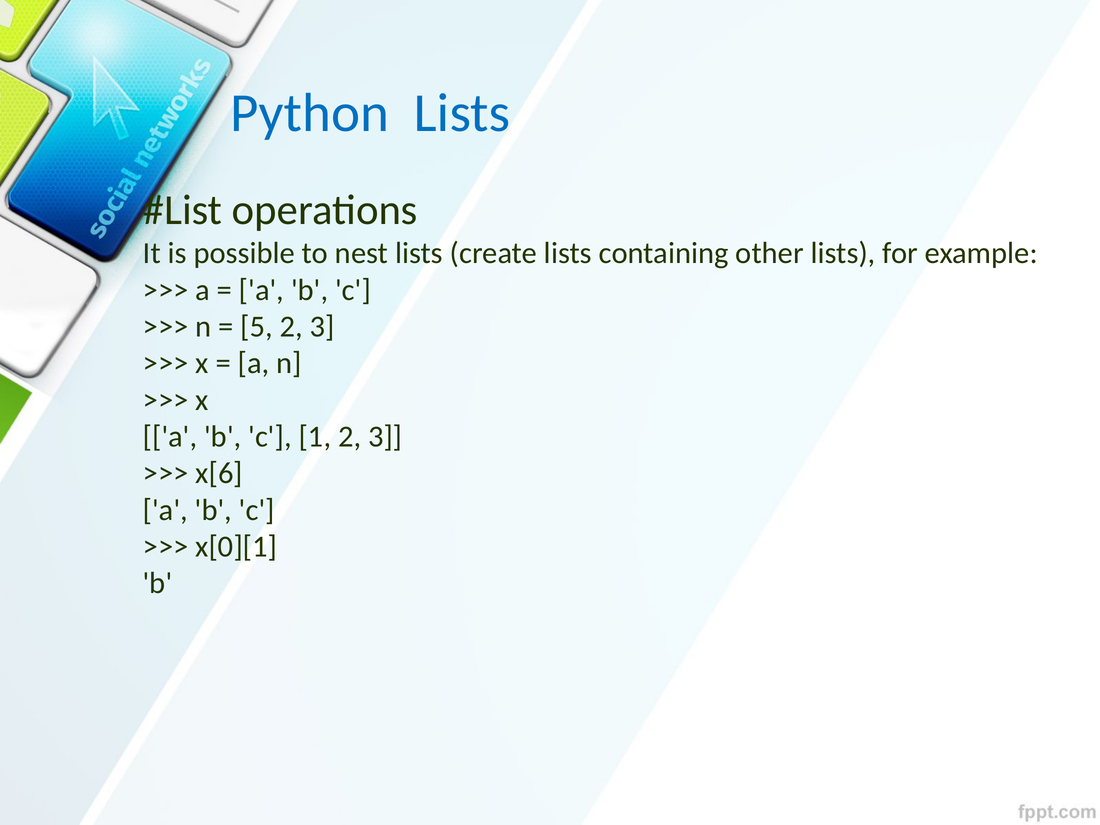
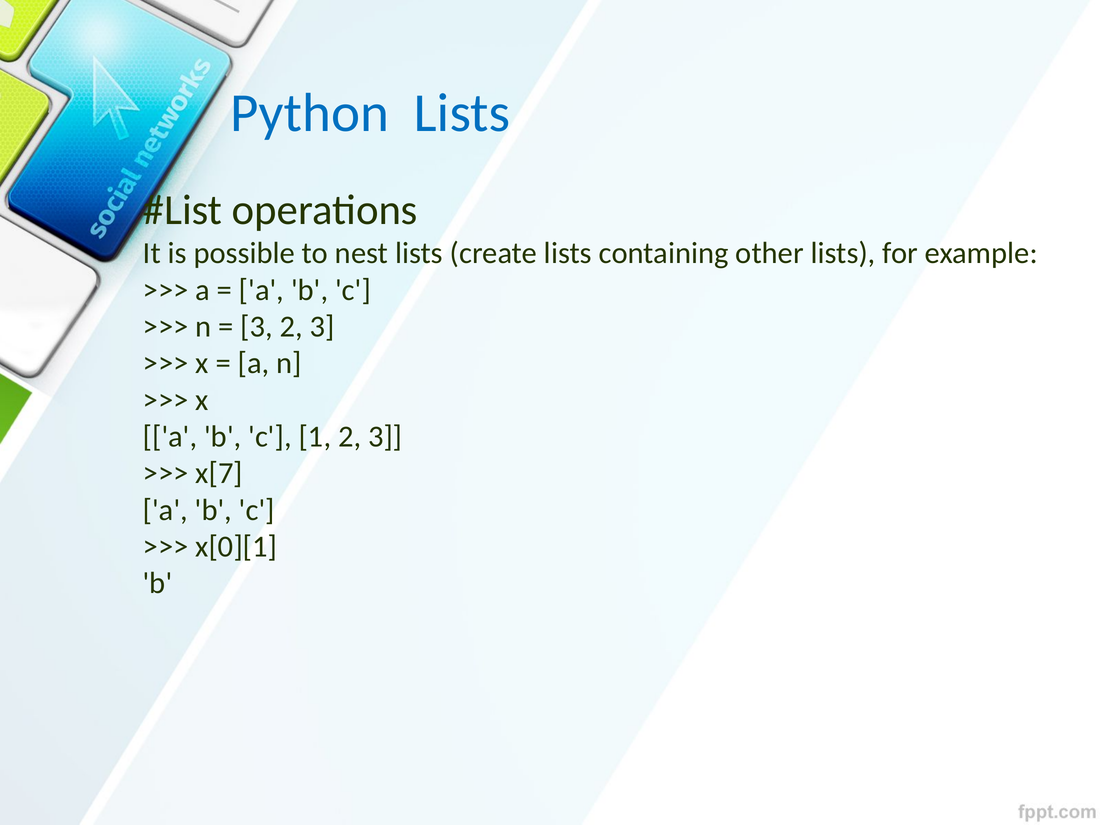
5: 5 -> 3 (257, 327)
x[6: x[6 -> x[7 (219, 473)
